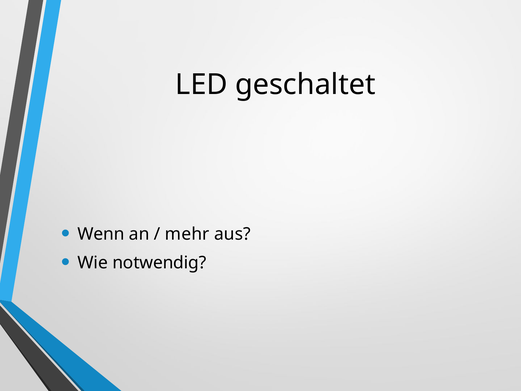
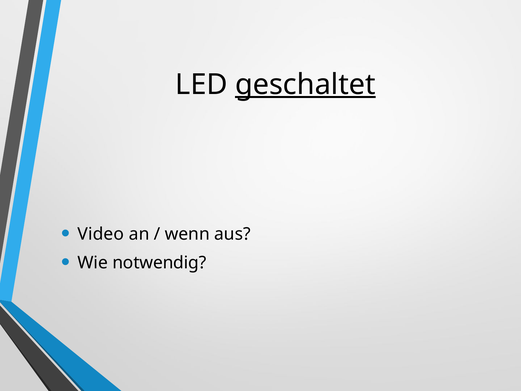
geschaltet underline: none -> present (305, 84)
Wenn: Wenn -> Video (101, 234)
mehr: mehr -> wenn (187, 234)
